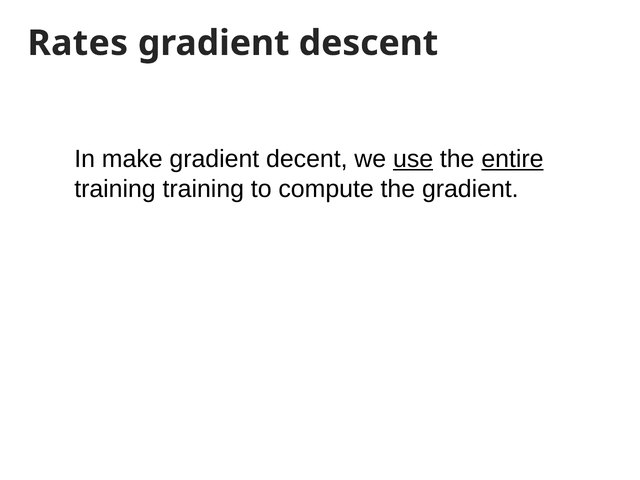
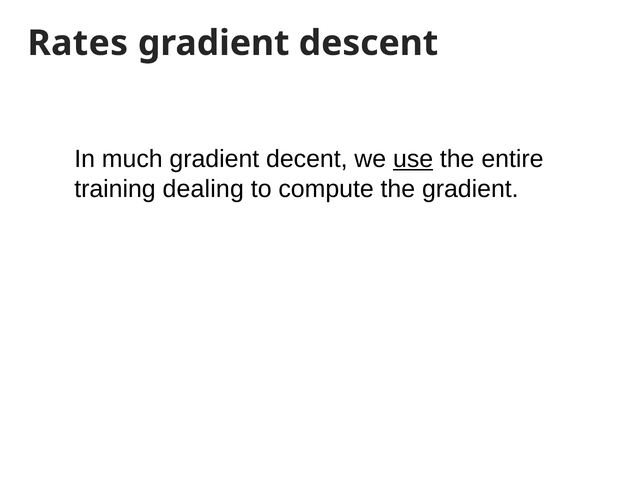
make: make -> much (132, 159)
entire underline: present -> none (512, 159)
training training: training -> dealing (203, 189)
